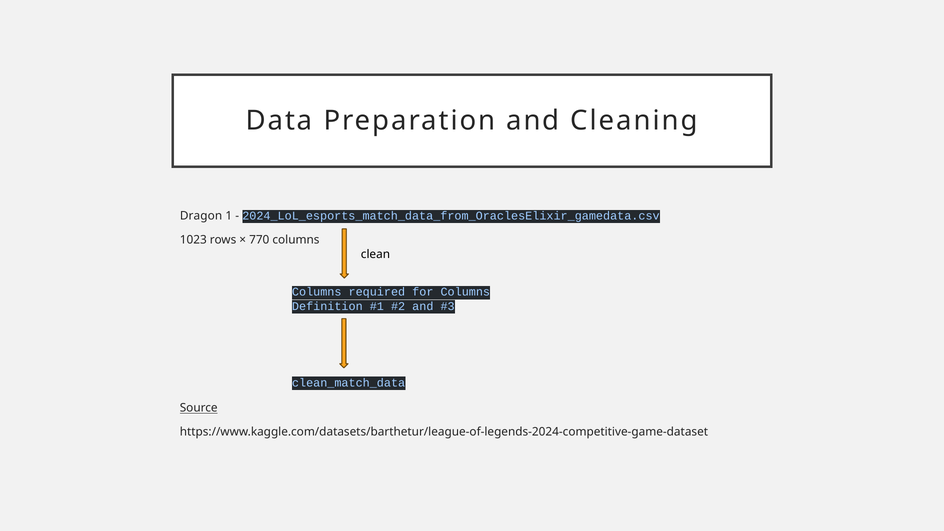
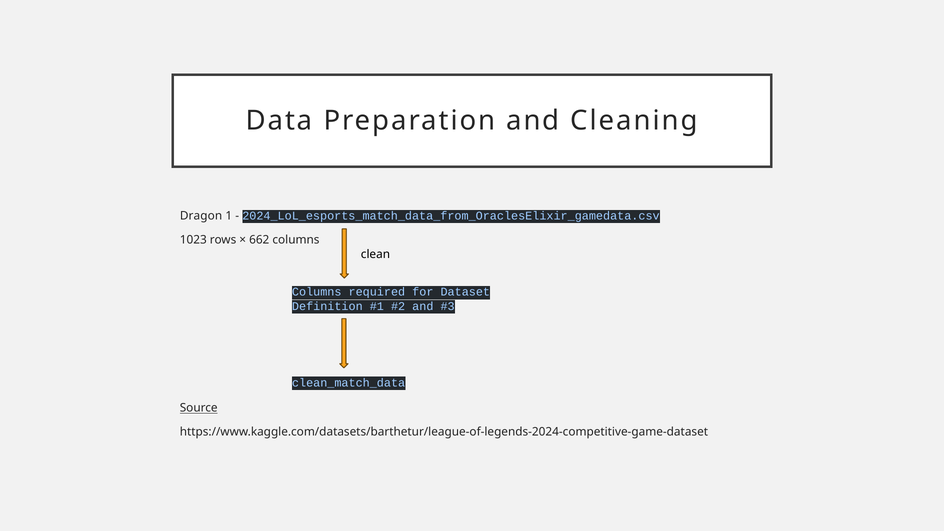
770: 770 -> 662 (259, 240)
for Columns: Columns -> Dataset (465, 292)
